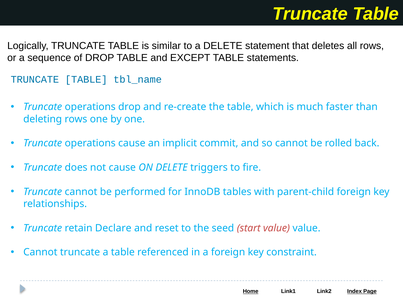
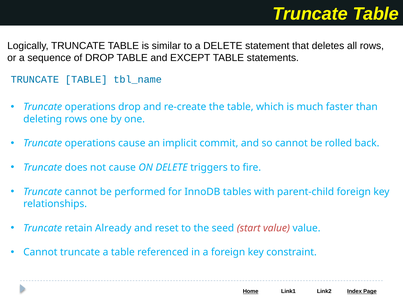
Declare: Declare -> Already (113, 228)
